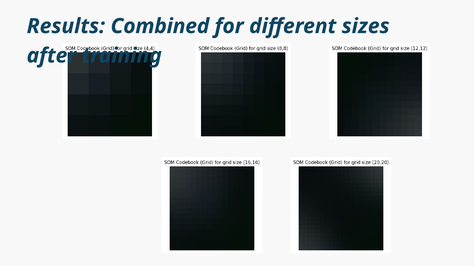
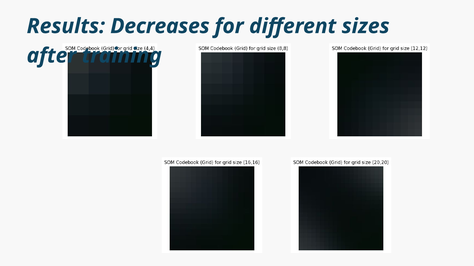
Combined: Combined -> Decreases (160, 26)
